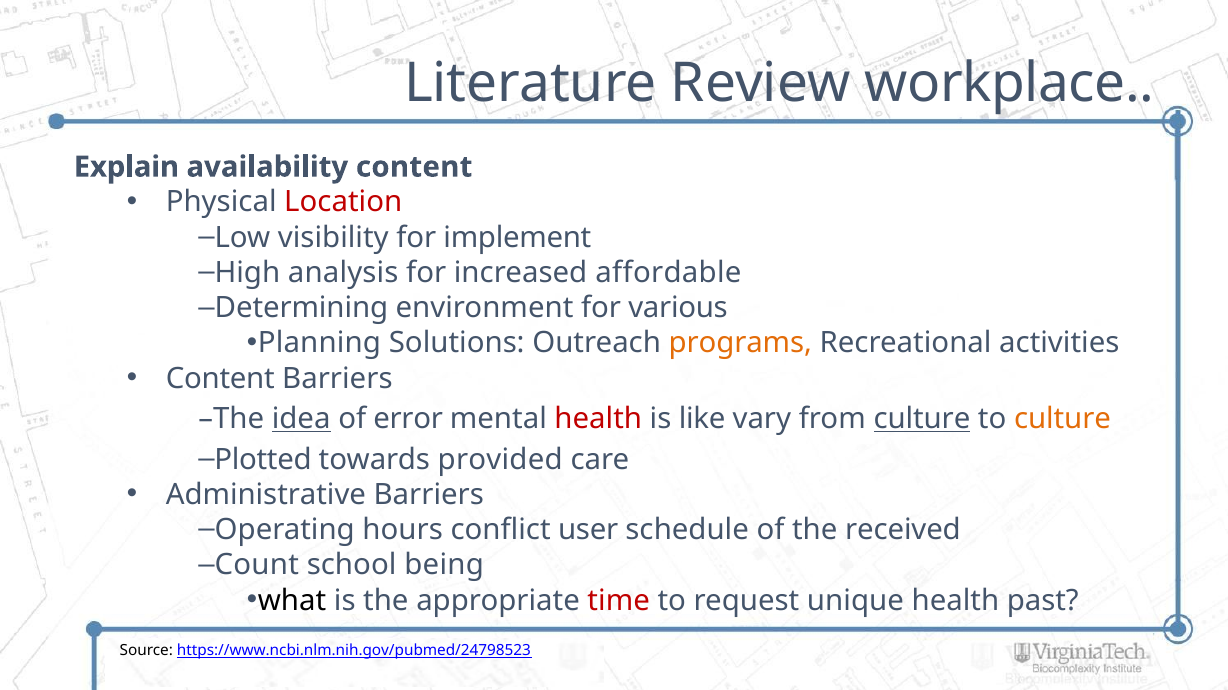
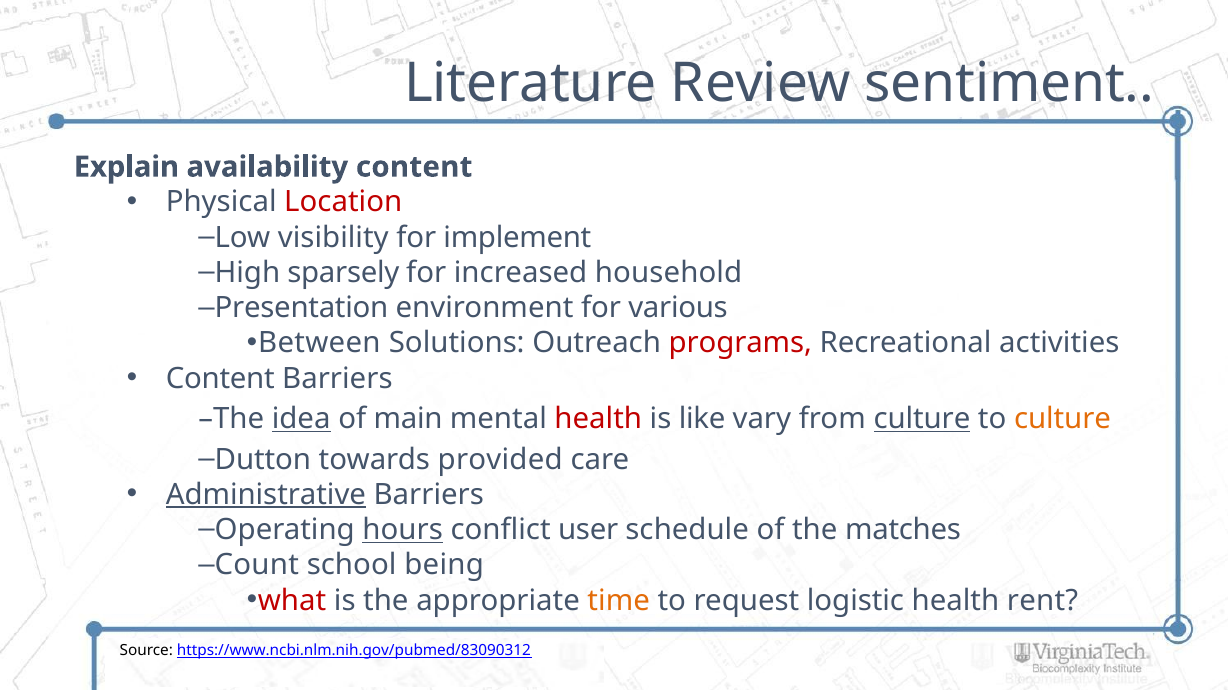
workplace: workplace -> sentiment (1009, 84)
analysis: analysis -> sparsely (343, 273)
affordable: affordable -> household (669, 273)
Determining: Determining -> Presentation (301, 308)
Planning: Planning -> Between (319, 343)
programs colour: orange -> red (740, 343)
error: error -> main (408, 419)
Plotted: Plotted -> Dutton (263, 460)
Administrative underline: none -> present (266, 495)
hours underline: none -> present (403, 530)
received: received -> matches (903, 530)
what colour: black -> red (292, 601)
time colour: red -> orange (619, 601)
unique: unique -> logistic (856, 601)
past: past -> rent (1043, 601)
https://www.ncbi.nlm.nih.gov/pubmed/24798523: https://www.ncbi.nlm.nih.gov/pubmed/24798523 -> https://www.ncbi.nlm.nih.gov/pubmed/83090312 (354, 651)
